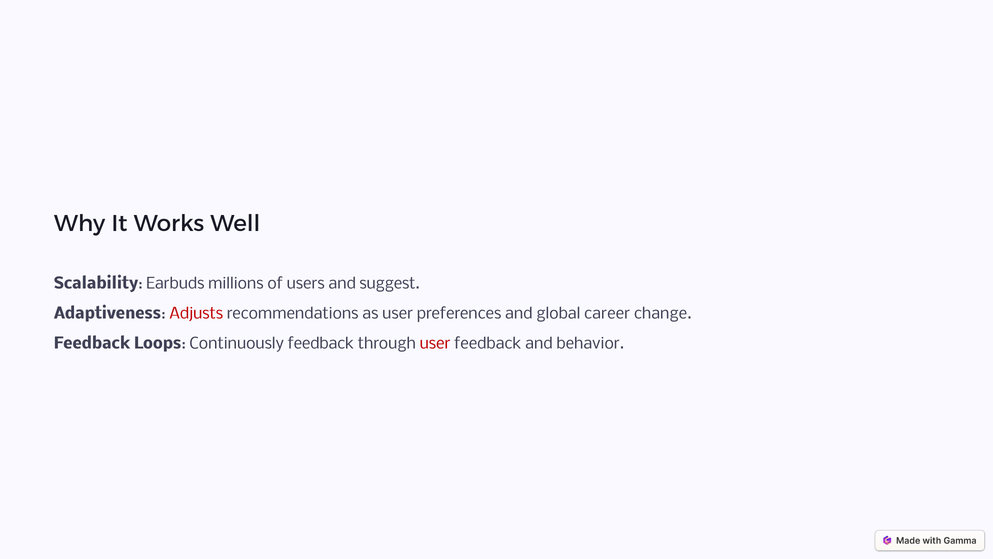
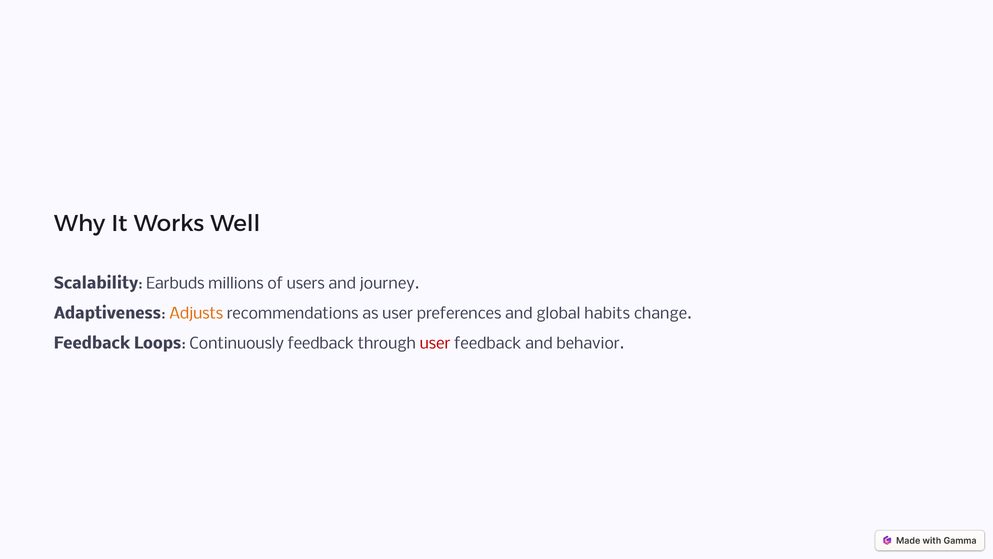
suggest: suggest -> journey (389, 283)
Adjusts colour: red -> orange (196, 313)
career: career -> habits (607, 313)
